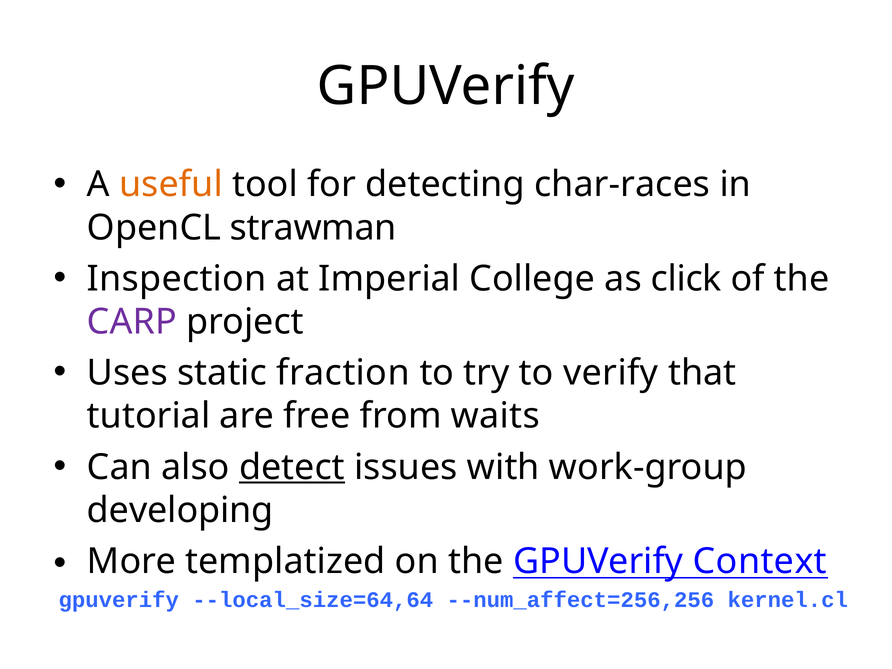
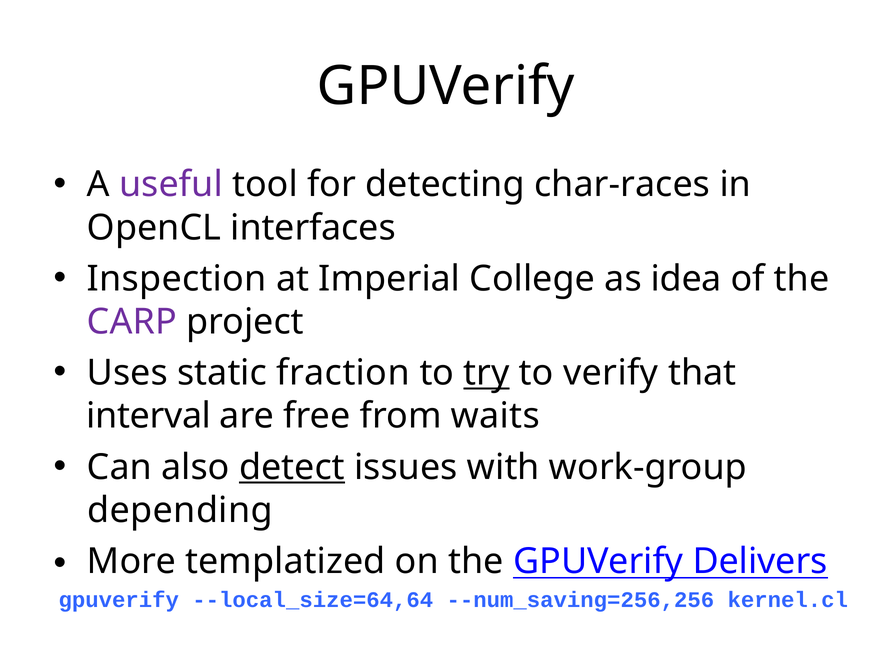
useful colour: orange -> purple (171, 185)
strawman: strawman -> interfaces (313, 228)
click: click -> idea (686, 279)
try underline: none -> present (487, 373)
tutorial: tutorial -> interval (149, 416)
developing: developing -> depending (180, 510)
Context: Context -> Delivers (760, 561)
--num_affect=256,256: --num_affect=256,256 -> --num_saving=256,256 (580, 600)
